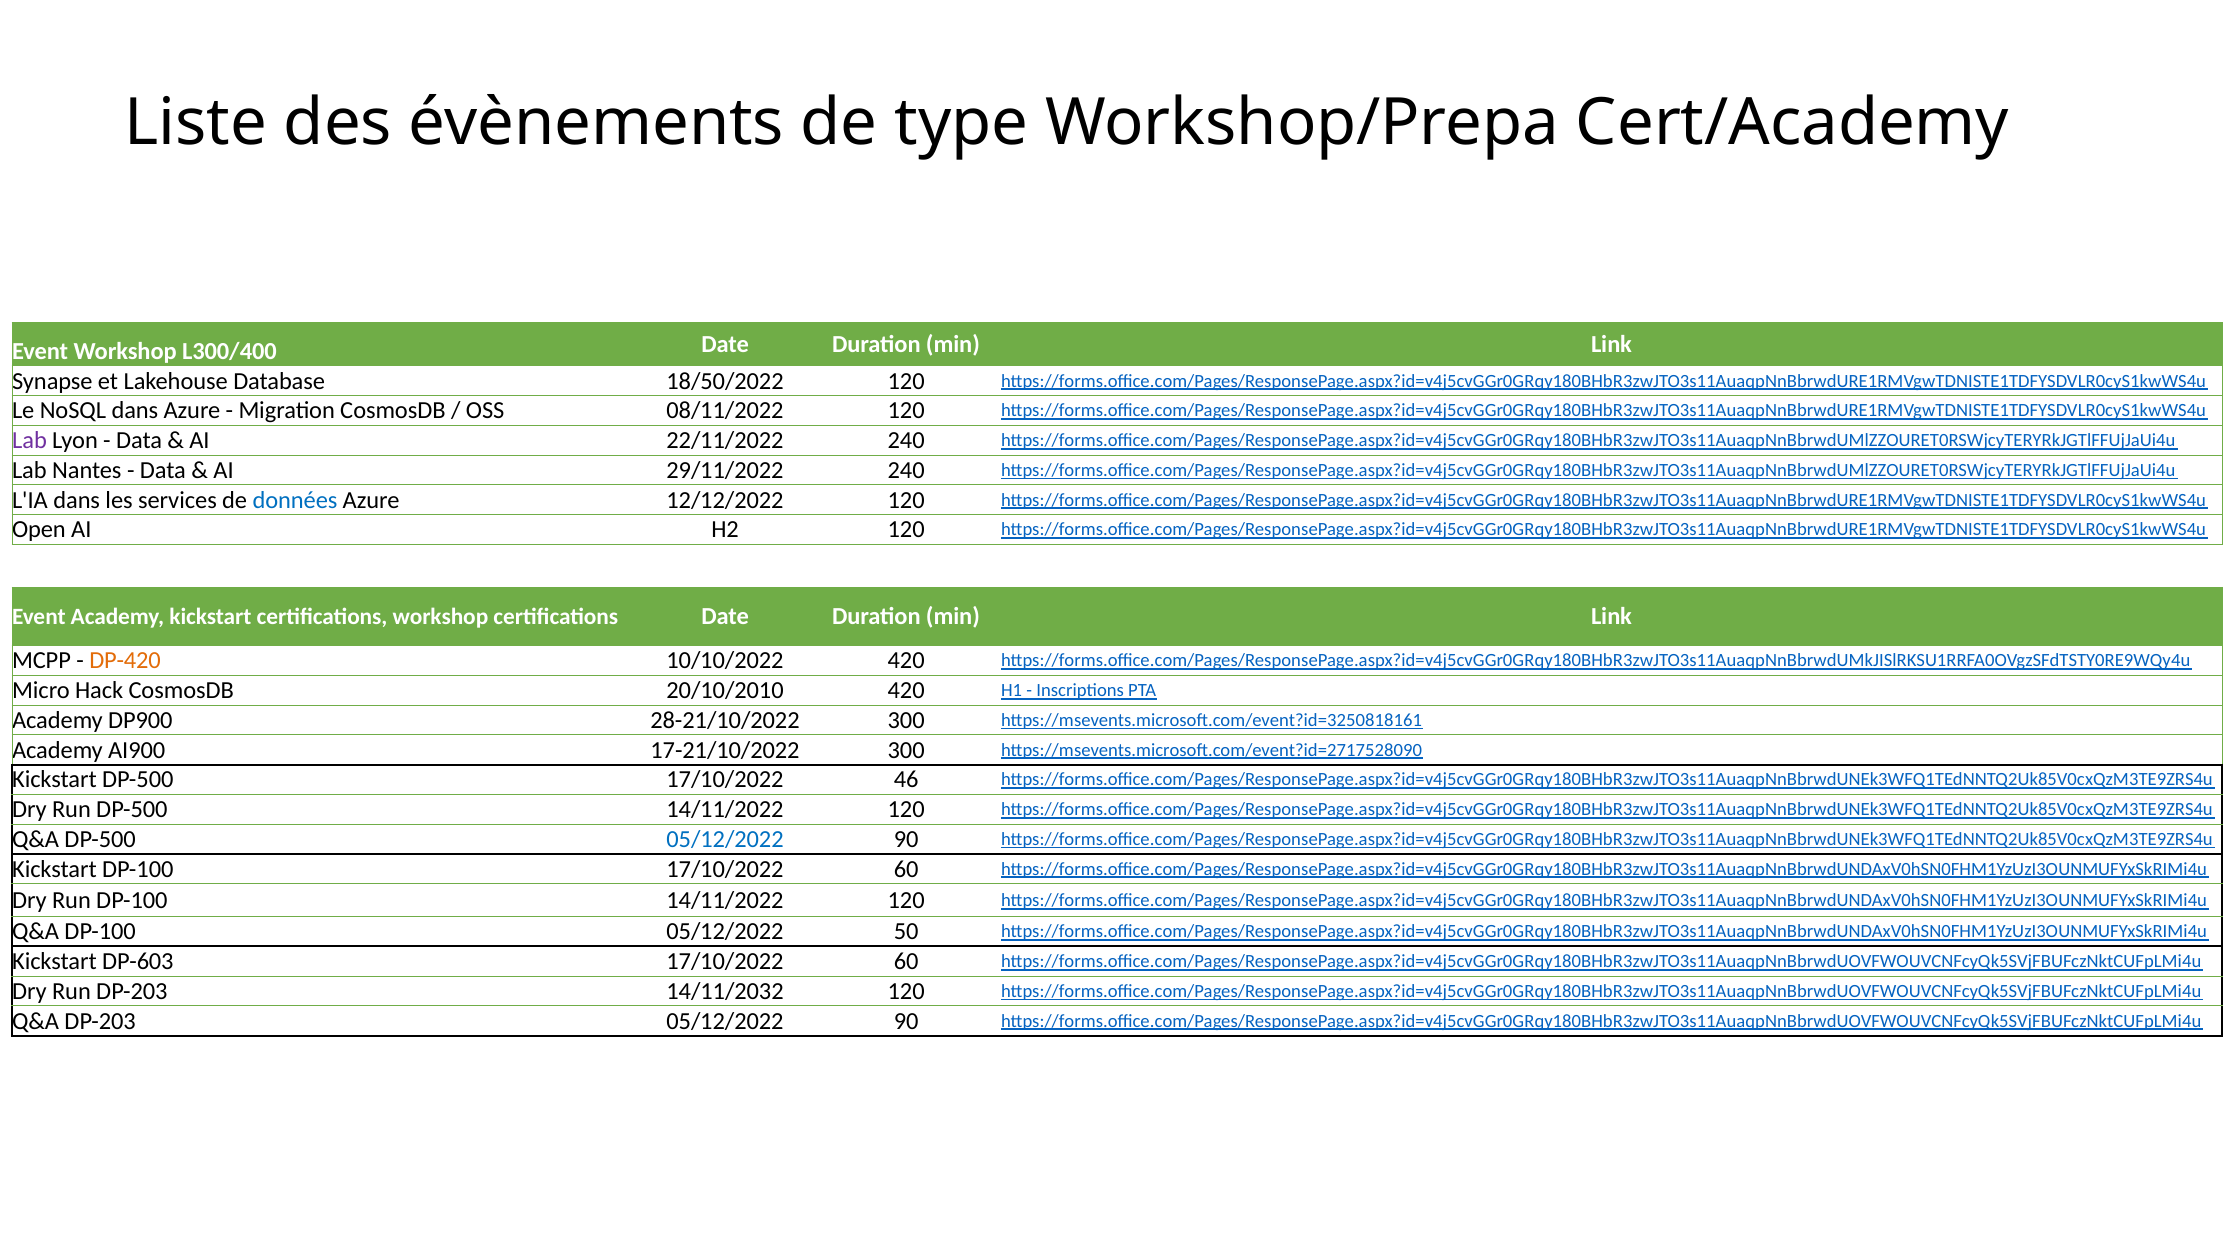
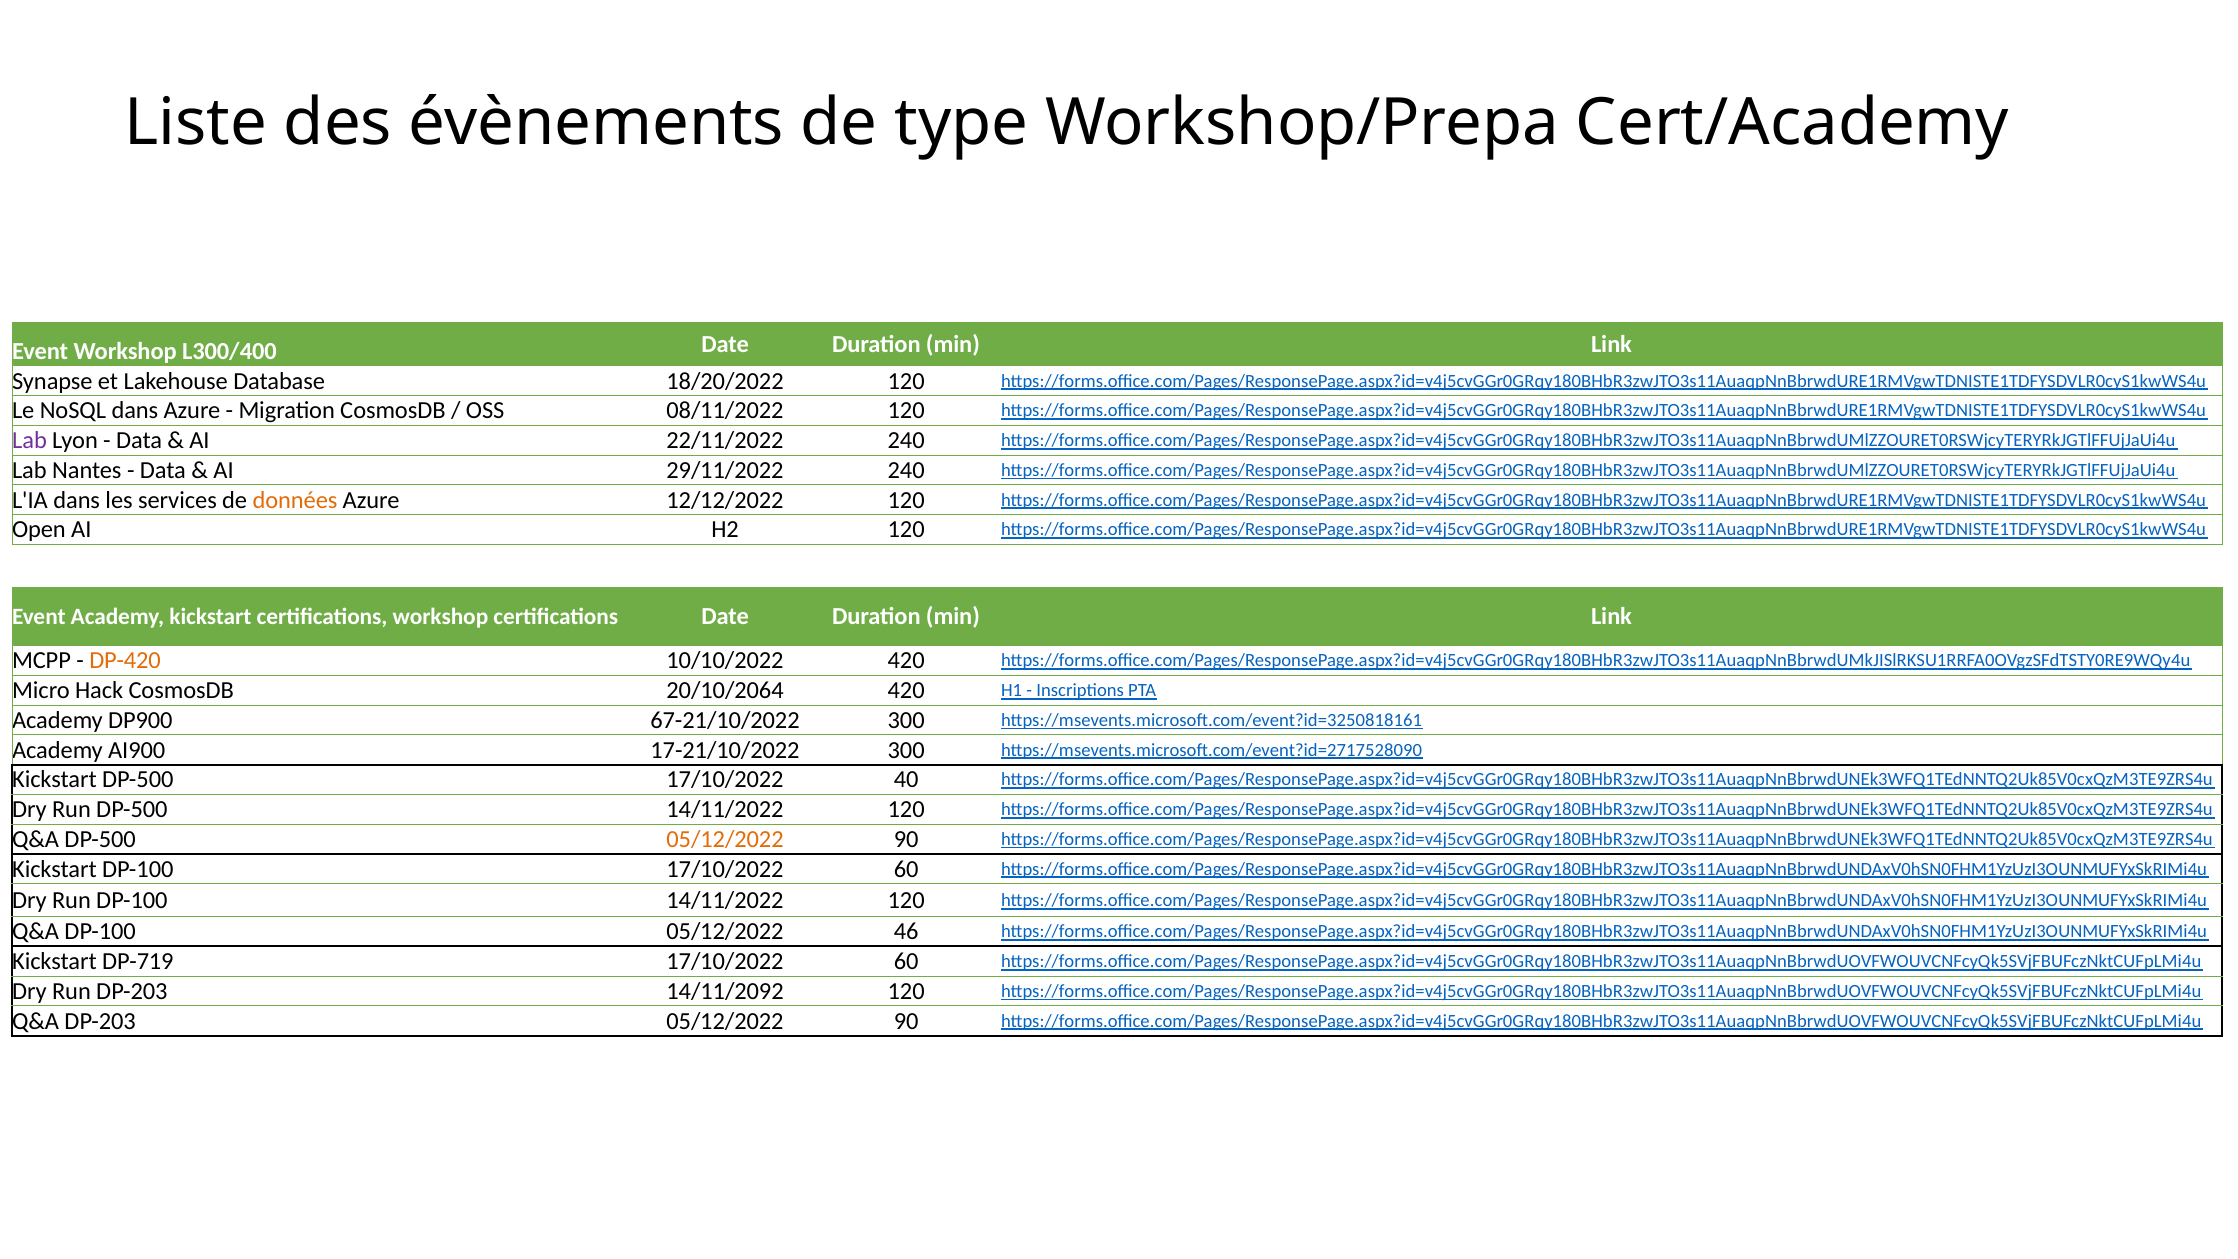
18/50/2022: 18/50/2022 -> 18/20/2022 (725, 381)
données colour: blue -> orange (295, 500)
20/10/2010: 20/10/2010 -> 20/10/2064 (725, 690)
28-21/10/2022: 28-21/10/2022 -> 67-21/10/2022 (725, 720)
46: 46 -> 40 (906, 780)
05/12/2022 colour: blue -> orange (725, 839)
50: 50 -> 46 (906, 932)
DP-603: DP-603 -> DP-719 (138, 961)
14/11/2032: 14/11/2032 -> 14/11/2092 (725, 991)
